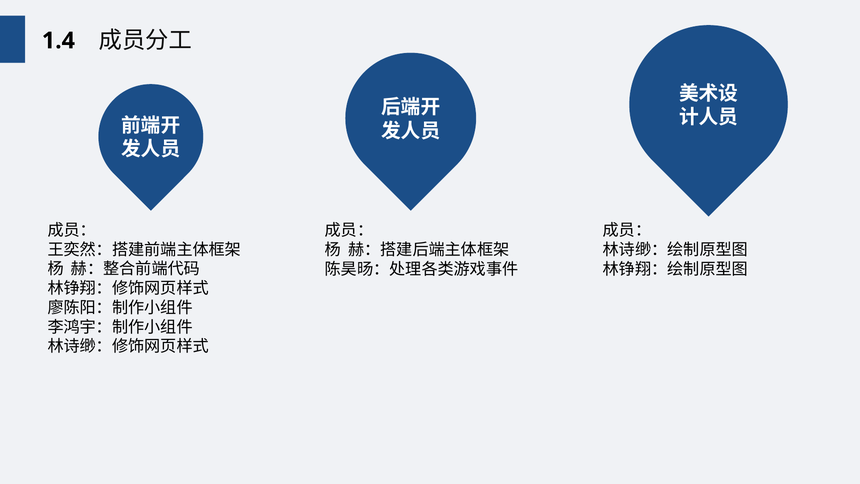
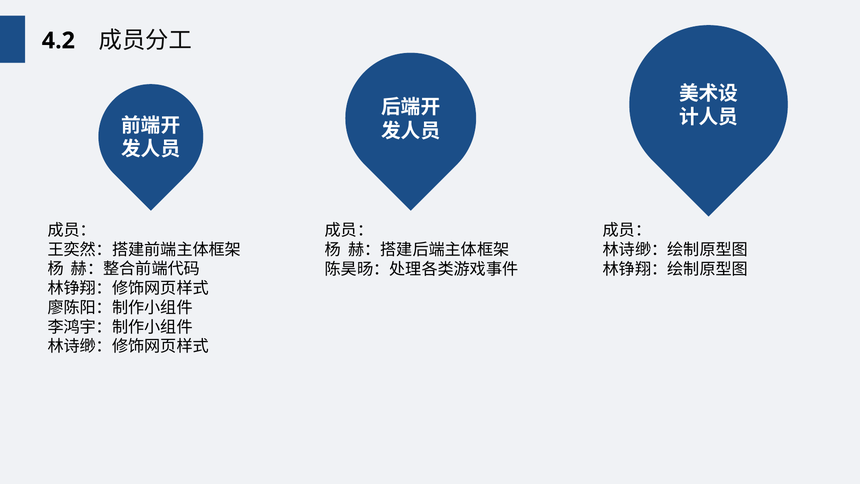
1.4: 1.4 -> 4.2 (58, 41)
